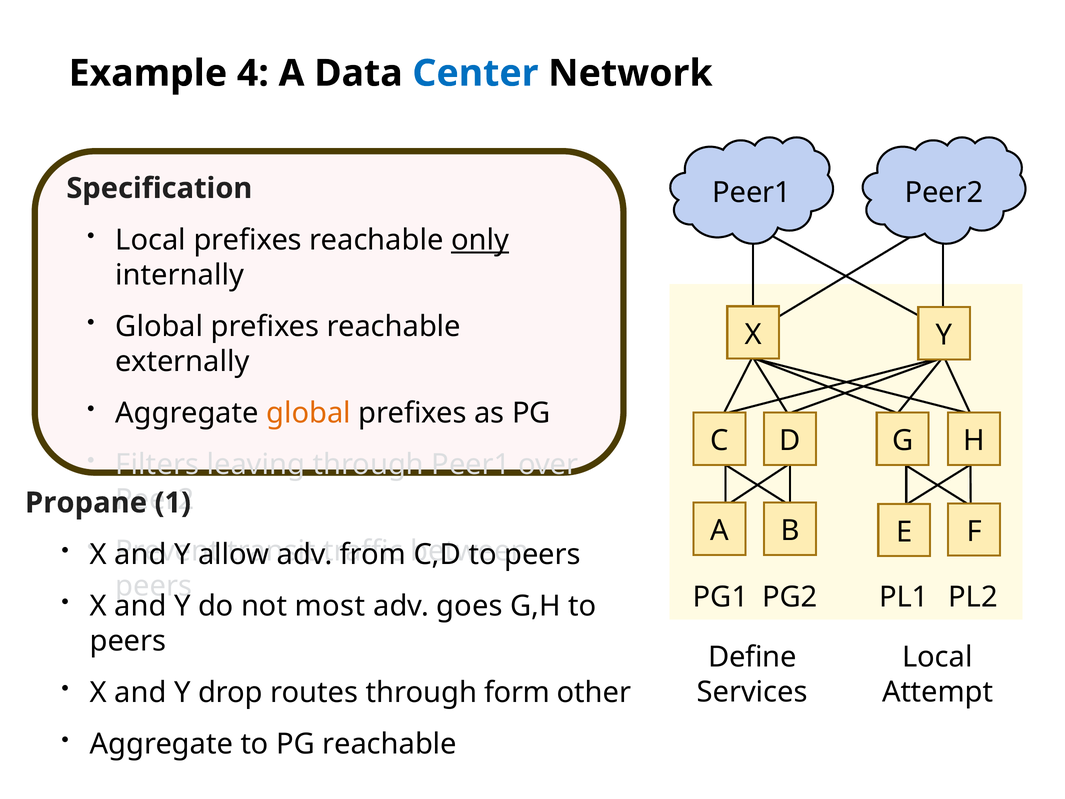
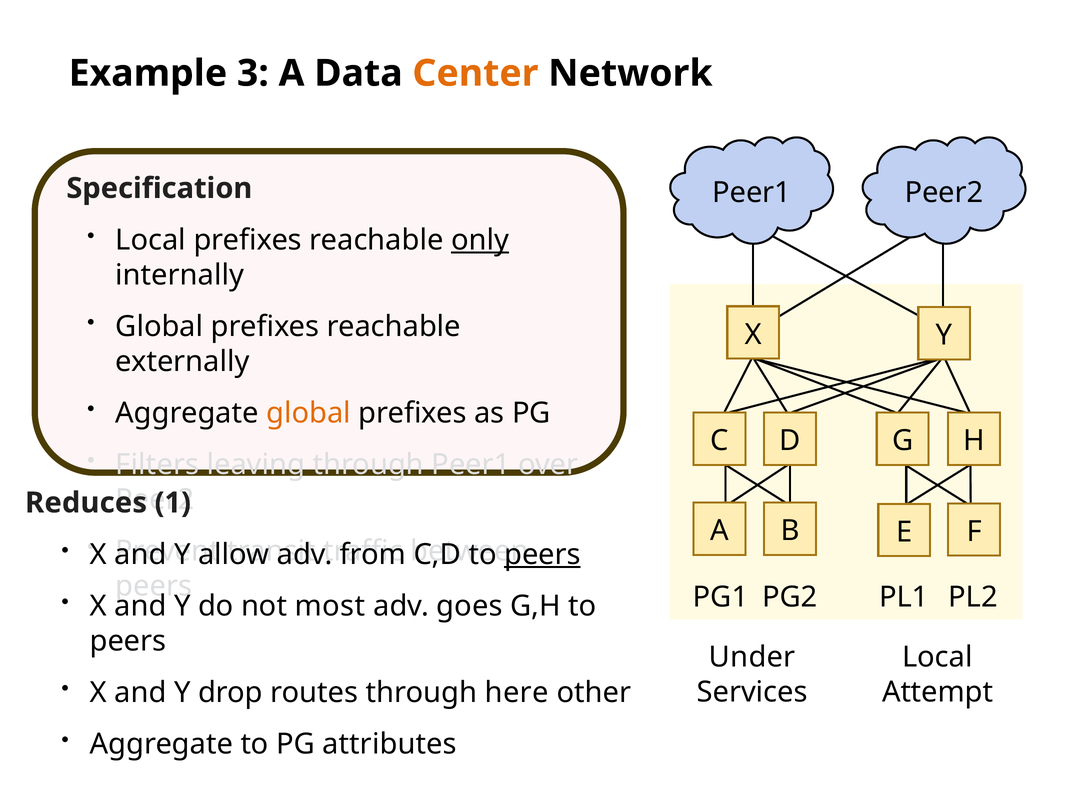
4: 4 -> 3 (253, 73)
Center colour: blue -> orange (475, 73)
Propane: Propane -> Reduces (86, 503)
peers underline: none -> present (542, 554)
Define: Define -> Under (752, 657)
form: form -> here (517, 692)
PG reachable: reachable -> attributes (390, 744)
